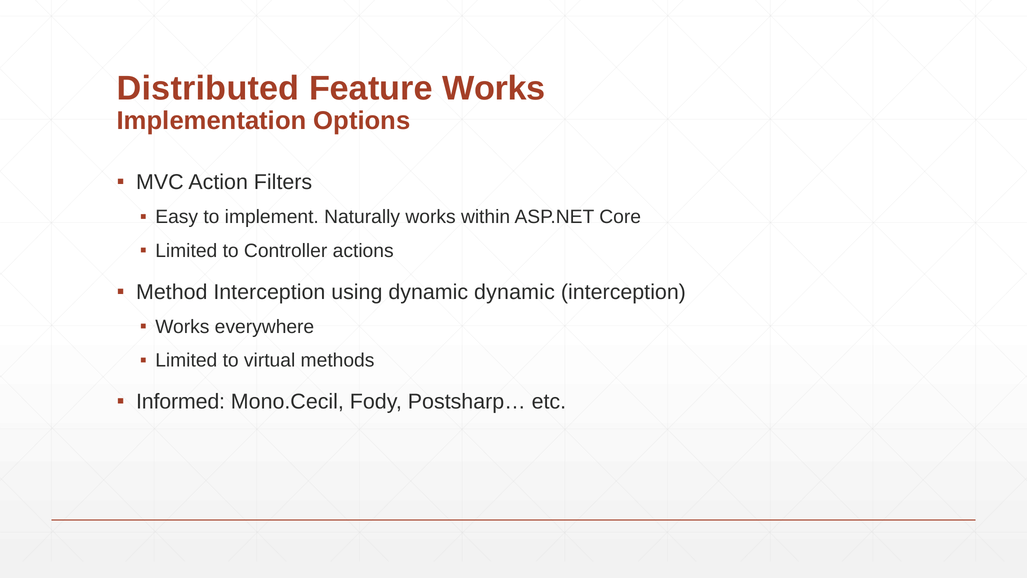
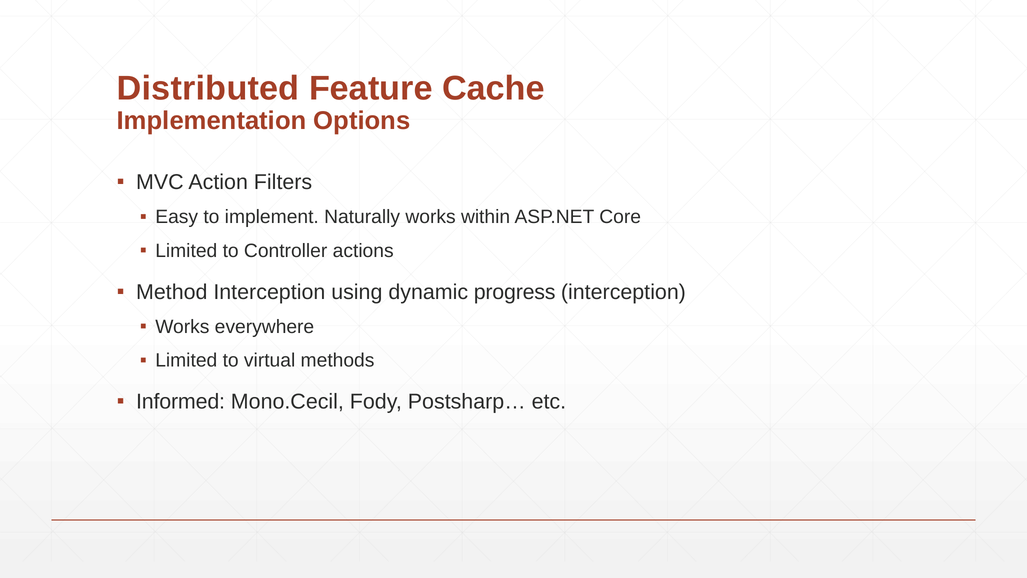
Feature Works: Works -> Cache (494, 88)
dynamic dynamic: dynamic -> progress (515, 292)
